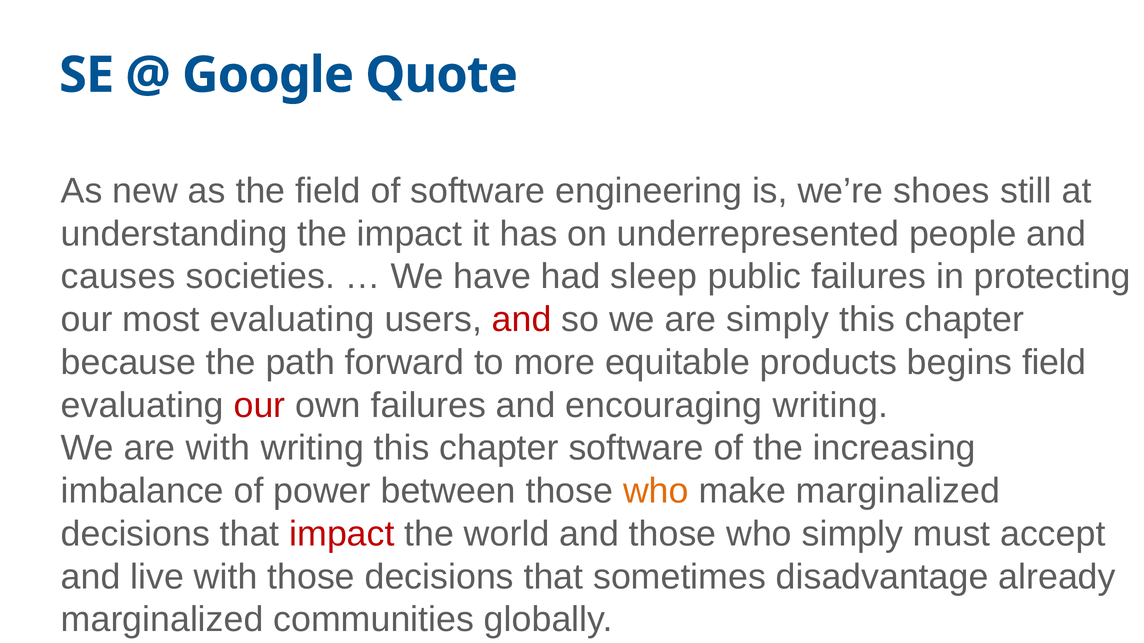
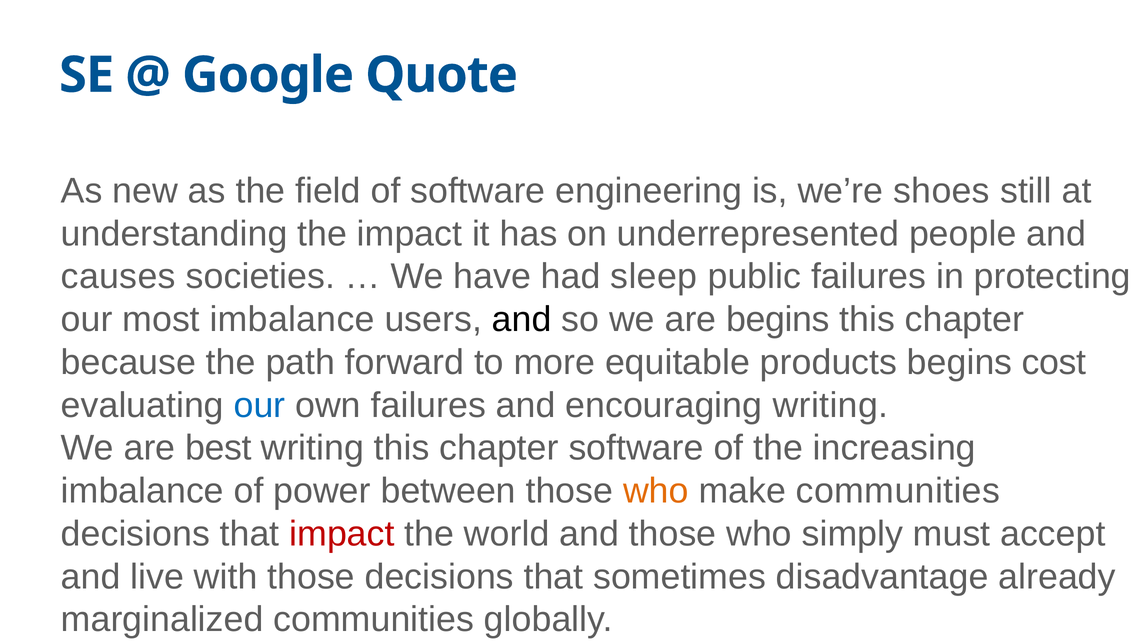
most evaluating: evaluating -> imbalance (292, 320)
and colour: red -> black (522, 320)
are simply: simply -> begins (778, 320)
begins field: field -> cost (1054, 363)
our colour: red -> blue (260, 406)
are with: with -> best (218, 448)
make marginalized: marginalized -> communities (898, 491)
